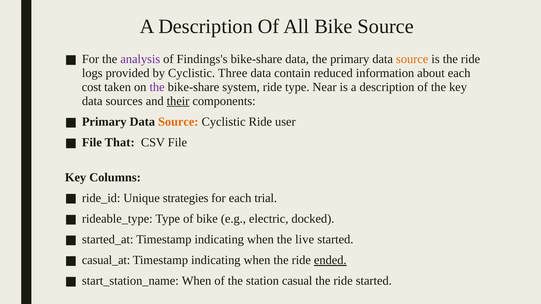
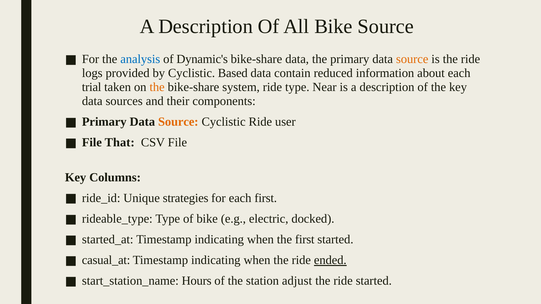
analysis colour: purple -> blue (140, 59)
Findings's: Findings's -> Dynamic's (202, 59)
Three: Three -> Based (233, 73)
cost: cost -> trial (92, 87)
the colour: purple -> orange (157, 87)
their underline: present -> none (178, 101)
each trial: trial -> first (266, 198)
the live: live -> first (305, 240)
start_station_name When: When -> Hours (197, 281)
casual: casual -> adjust (297, 281)
